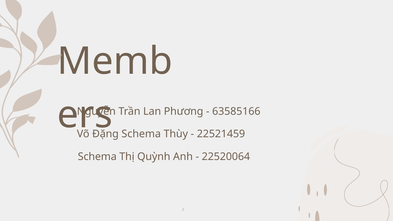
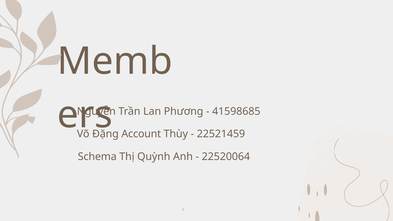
63585166: 63585166 -> 41598685 (236, 111)
Schema: Schema -> Account (141, 134)
